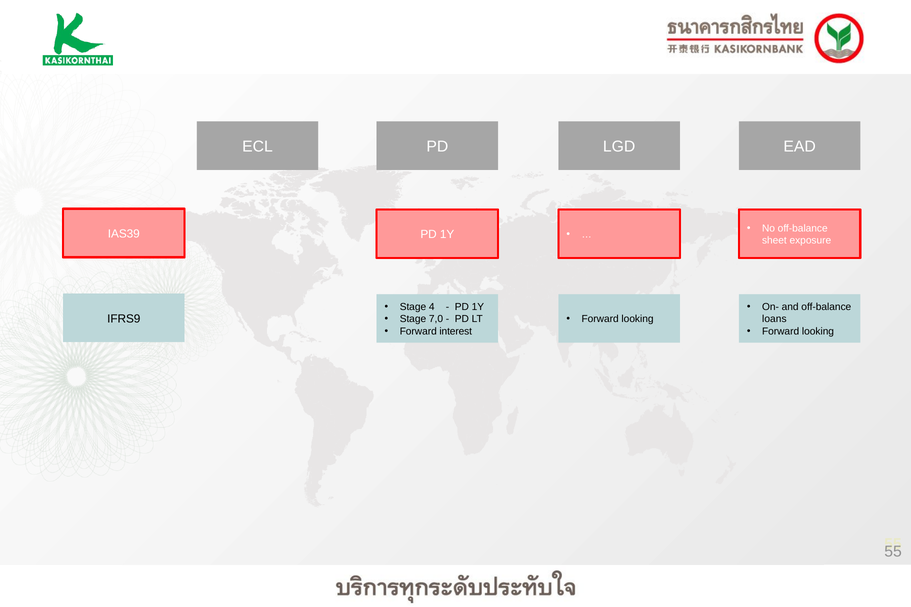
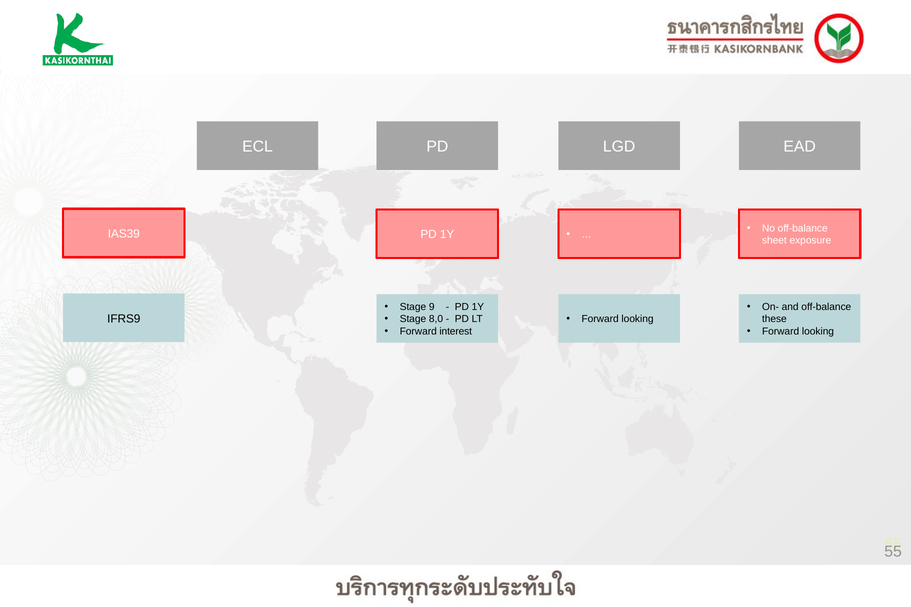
4: 4 -> 9 (432, 307)
7,0: 7,0 -> 8,0 (436, 319)
loans: loans -> these (774, 319)
